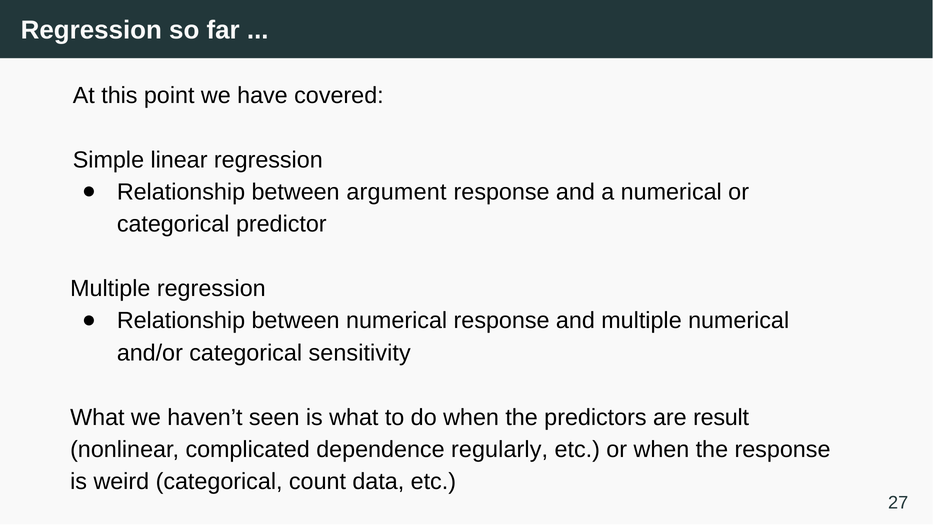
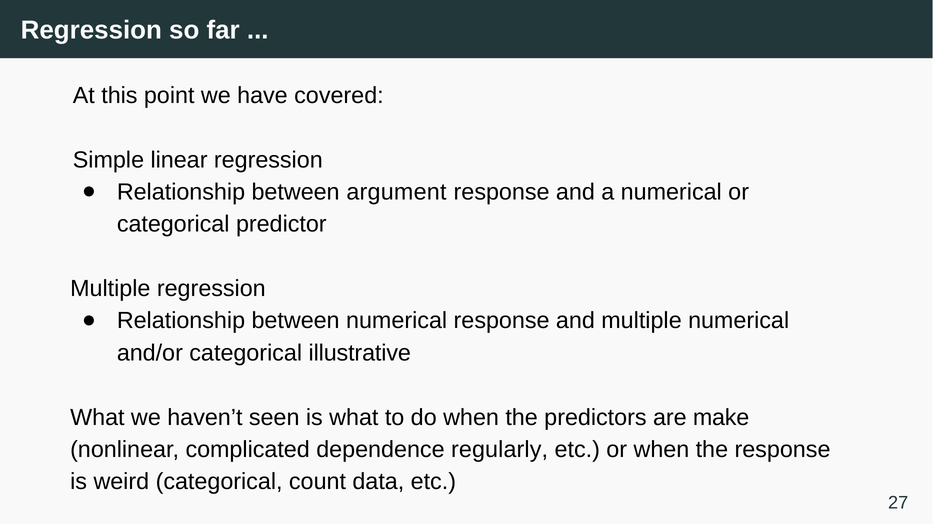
sensitivity: sensitivity -> illustrative (360, 353)
result: result -> make (721, 417)
